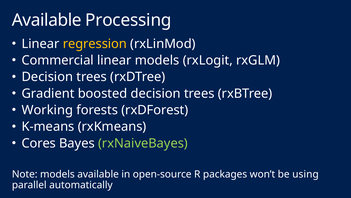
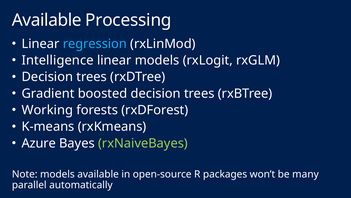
regression colour: yellow -> light blue (95, 44)
Commercial: Commercial -> Intelligence (58, 60)
Cores: Cores -> Azure (39, 143)
using: using -> many (305, 174)
